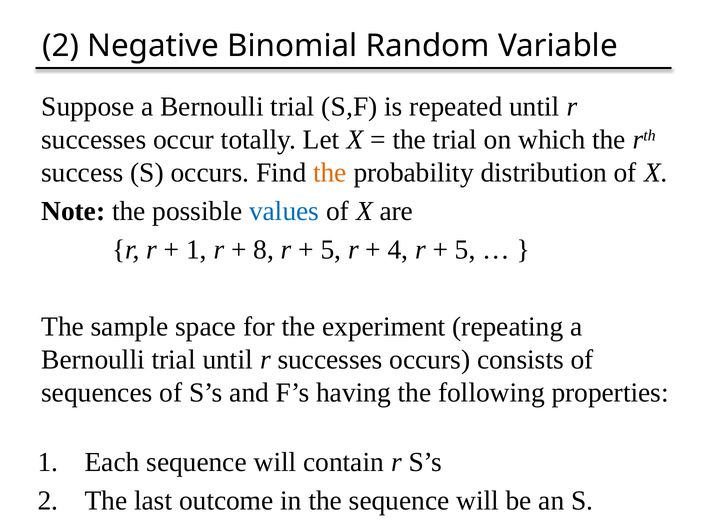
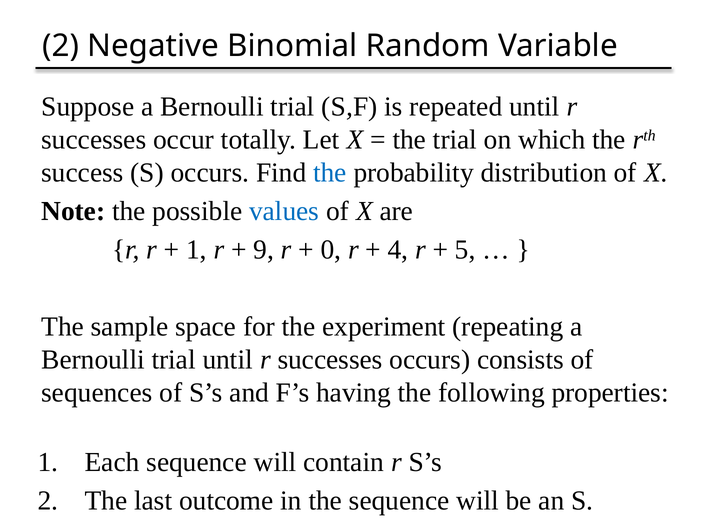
the colour: orange -> blue (330, 173)
8: 8 -> 9 (264, 250)
5: 5 -> 0 (331, 250)
